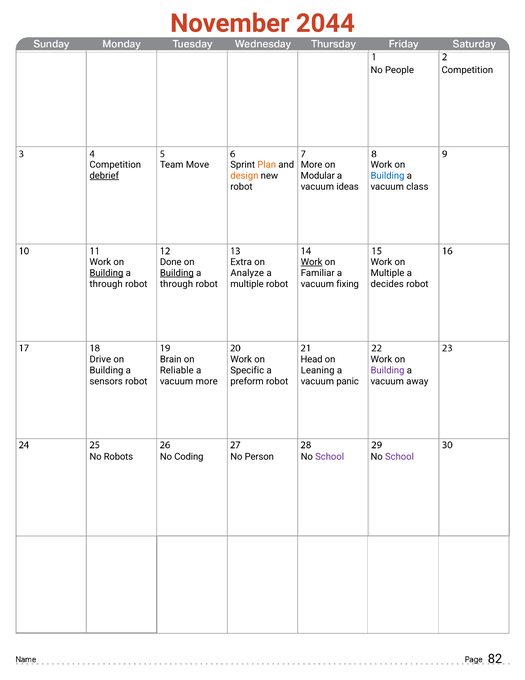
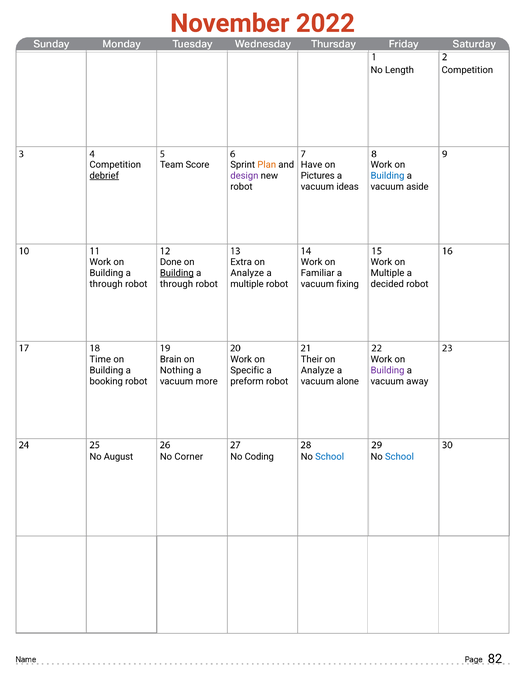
2044: 2044 -> 2022 (325, 23)
People: People -> Length (399, 70)
Move: Move -> Score (198, 164)
More: More -> Have (312, 164)
design colour: orange -> purple (244, 175)
Modular: Modular -> Pictures (318, 175)
class: class -> aside (417, 186)
Work underline: present -> none (312, 262)
Building underline: present -> none (106, 273)
decides: decides -> decided (387, 284)
Drive: Drive -> Time (100, 359)
Head: Head -> Their (312, 359)
Reliable: Reliable -> Nothing (177, 370)
Leaning: Leaning -> Analyze (318, 370)
sensors: sensors -> booking (106, 381)
panic: panic -> alone (348, 381)
Robots: Robots -> August (118, 456)
Coding: Coding -> Corner (189, 456)
Person: Person -> Coding (259, 456)
School colour: purple -> blue (330, 456)
School colour: purple -> blue (399, 456)
